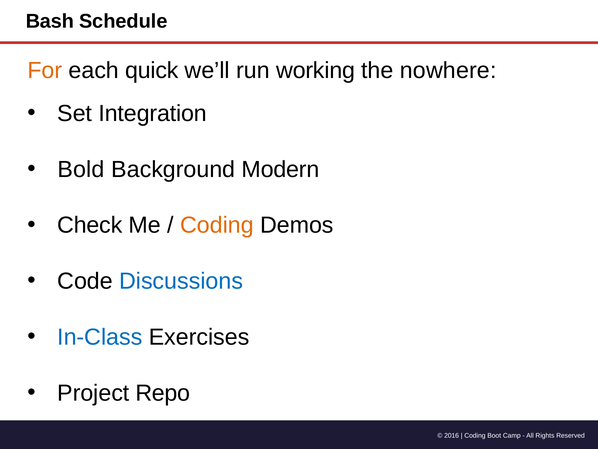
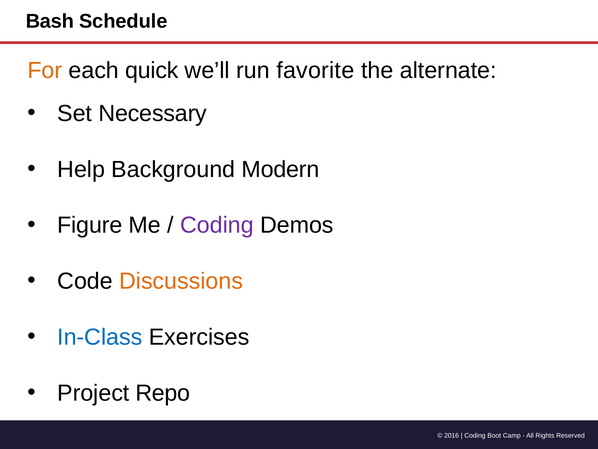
working: working -> favorite (315, 70)
nowhere: nowhere -> alternate (448, 70)
Integration: Integration -> Necessary (153, 113)
Bold: Bold -> Help (81, 169)
Check: Check -> Figure (90, 225)
Coding colour: orange -> purple (217, 225)
Discussions colour: blue -> orange (181, 281)
